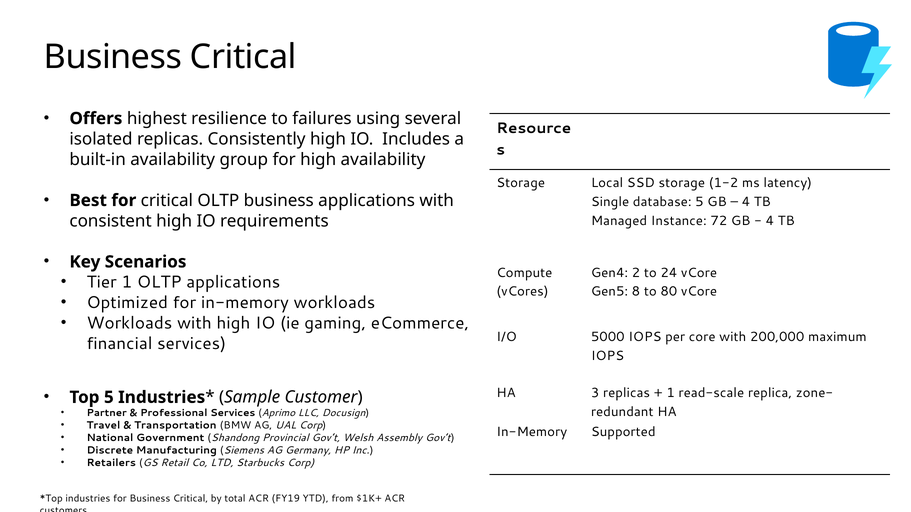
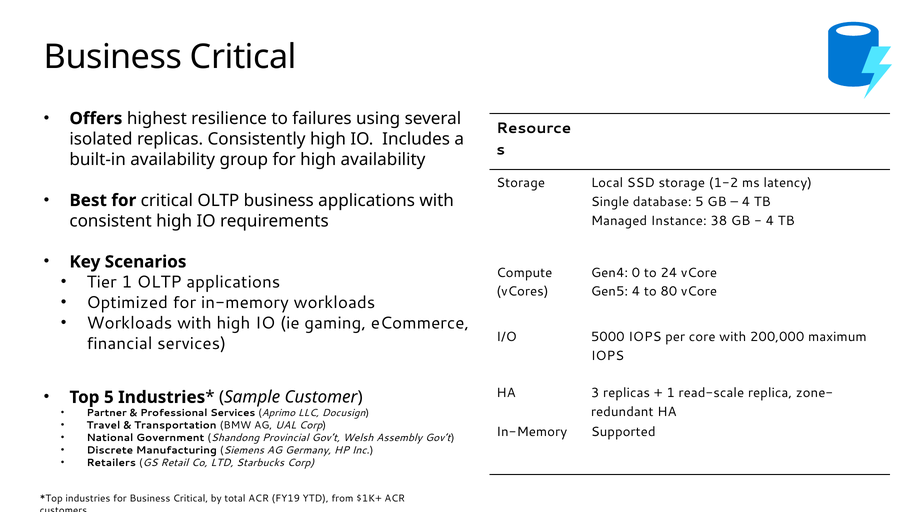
72: 72 -> 38 (719, 221)
2: 2 -> 0 (636, 273)
Gen5 8: 8 -> 4 (636, 292)
